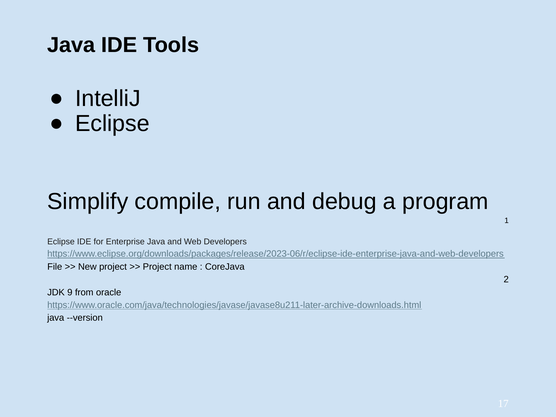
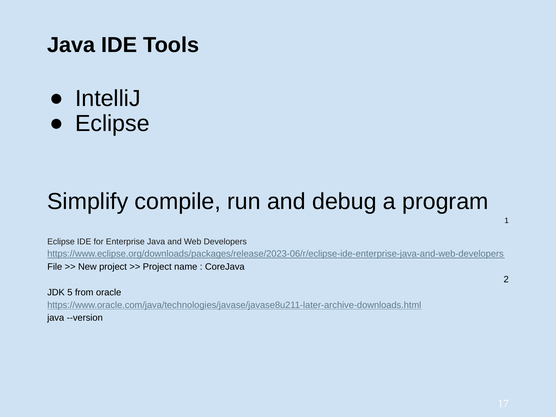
9: 9 -> 5 (70, 292)
